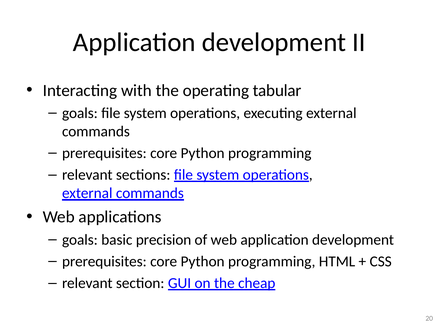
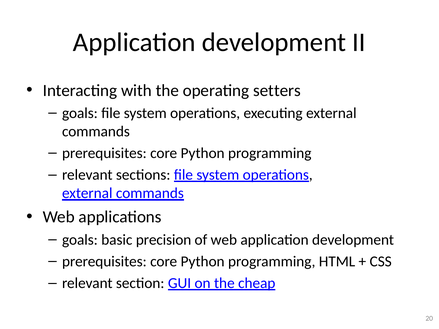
tabular: tabular -> setters (277, 90)
